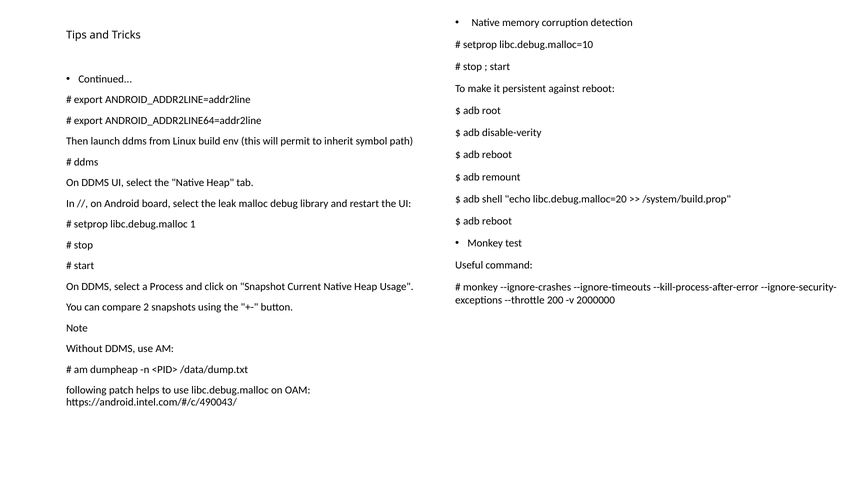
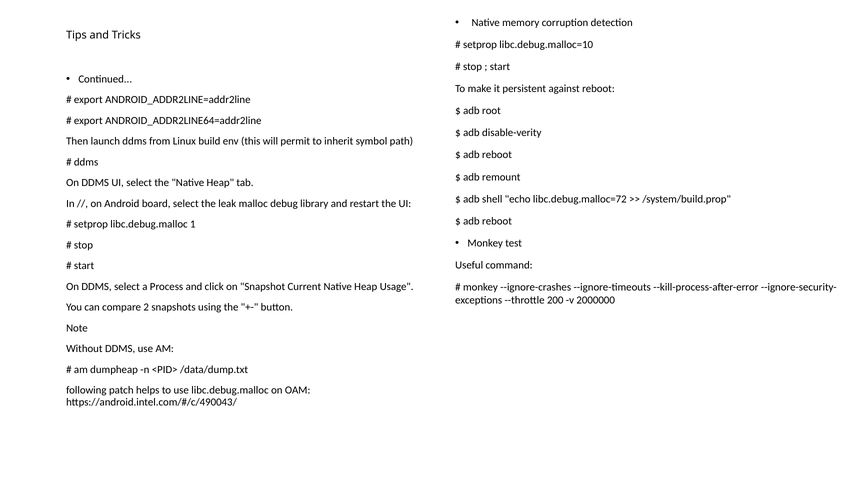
libc.debug.malloc=20: libc.debug.malloc=20 -> libc.debug.malloc=72 (580, 199)
